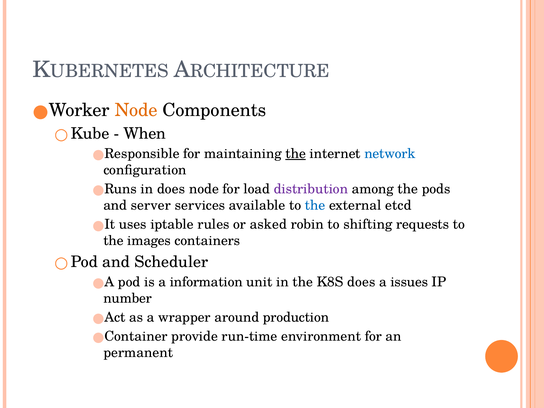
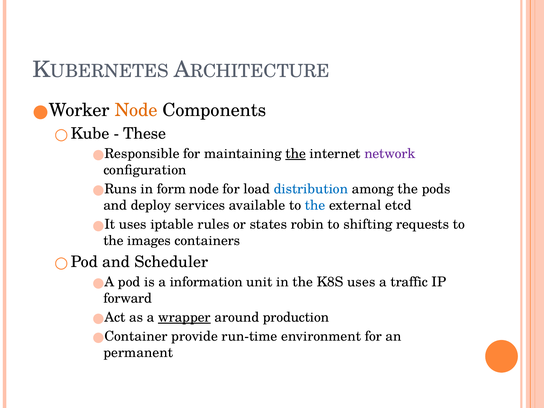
When: When -> These (145, 133)
network colour: blue -> purple (390, 154)
in does: does -> form (171, 189)
distribution colour: purple -> blue (311, 189)
server: server -> deploy (151, 205)
asked: asked -> states (268, 224)
K8S does: does -> uses (361, 282)
issues: issues -> traffic (409, 282)
number: number -> forward (128, 298)
wrapper underline: none -> present (184, 317)
